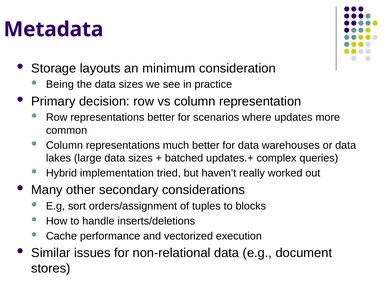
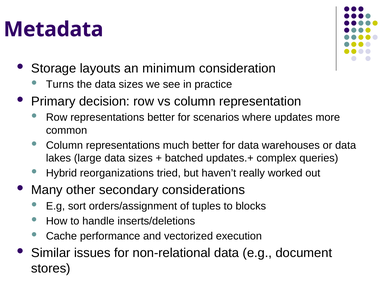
Being: Being -> Turns (60, 85)
implementation: implementation -> reorganizations (117, 173)
